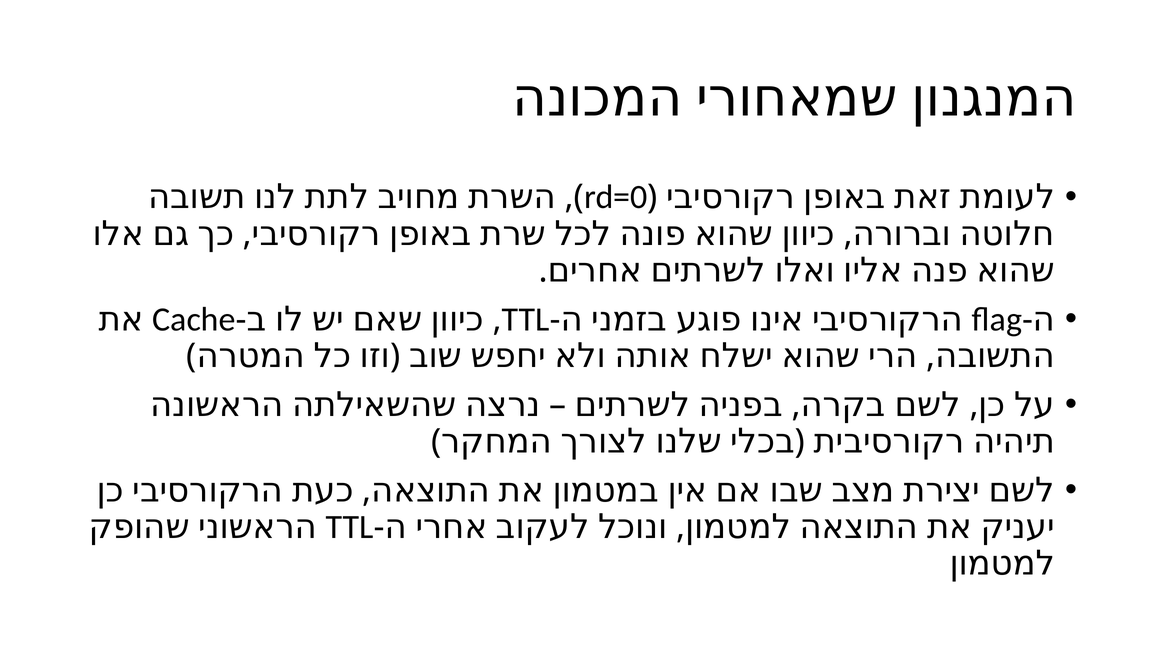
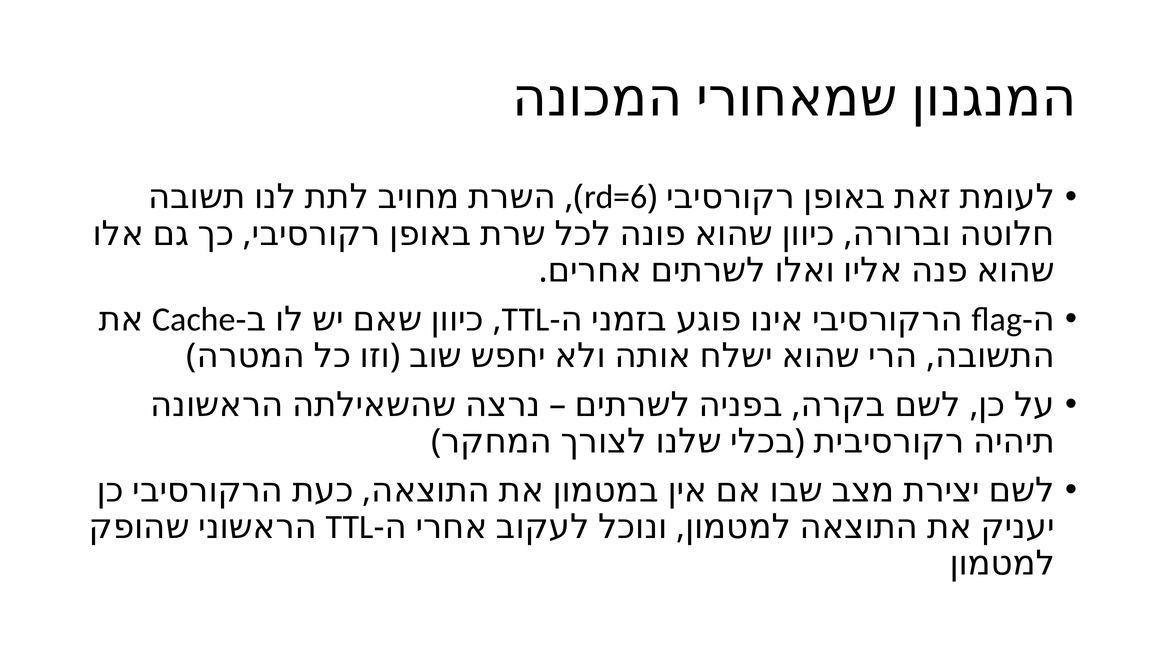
rd=0: rd=0 -> rd=6 (616, 197)
